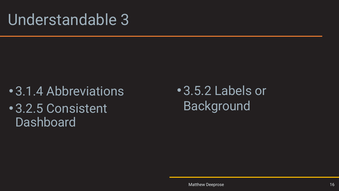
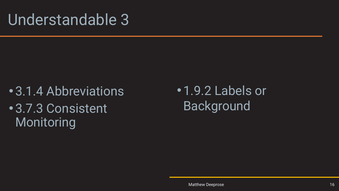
3.5.2: 3.5.2 -> 1.9.2 (197, 91)
3.2.5: 3.2.5 -> 3.7.3 (29, 108)
Dashboard: Dashboard -> Monitoring (46, 122)
